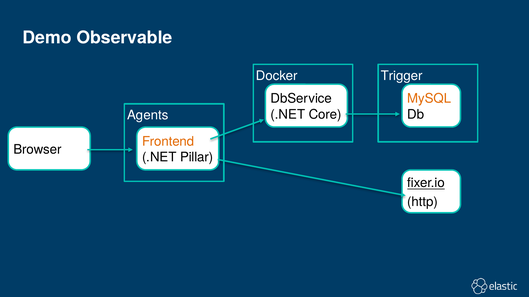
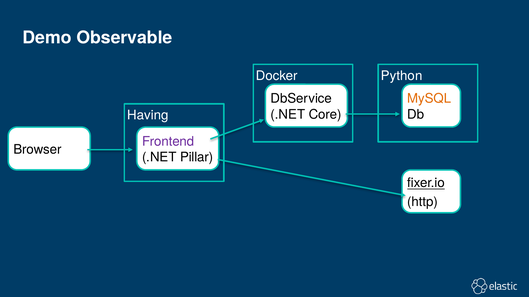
Trigger: Trigger -> Python (402, 76)
Agents: Agents -> Having (148, 115)
Frontend colour: orange -> purple (168, 142)
